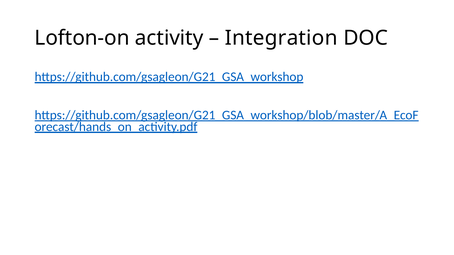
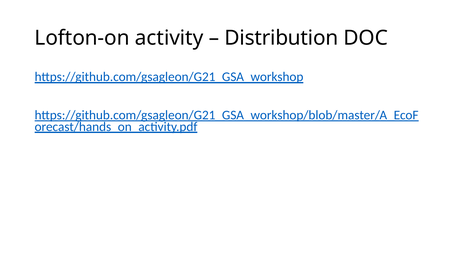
Integration: Integration -> Distribution (281, 38)
